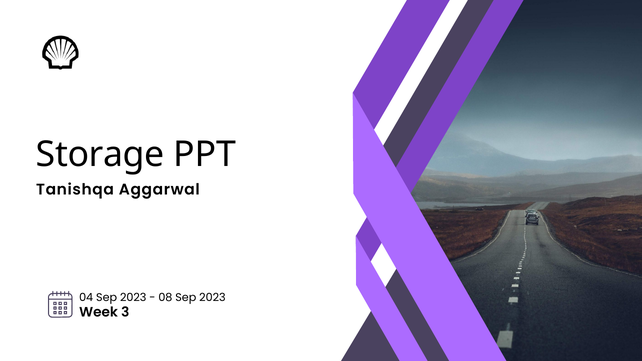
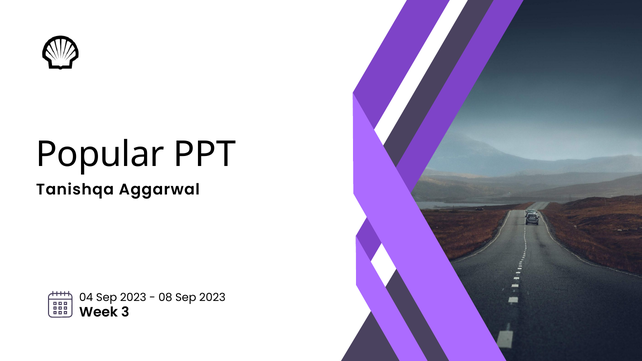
Storage: Storage -> Popular (100, 155)
